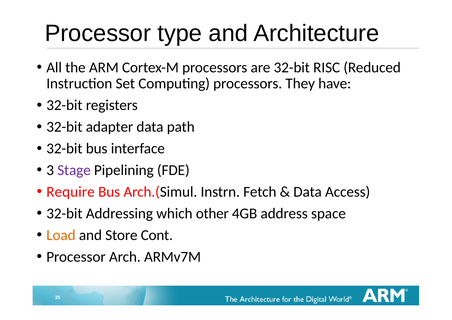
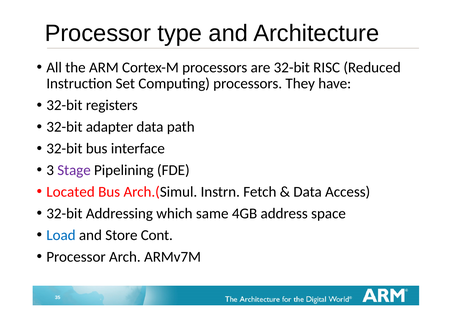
Require: Require -> Located (71, 192)
other: other -> same (212, 213)
Load colour: orange -> blue (61, 235)
